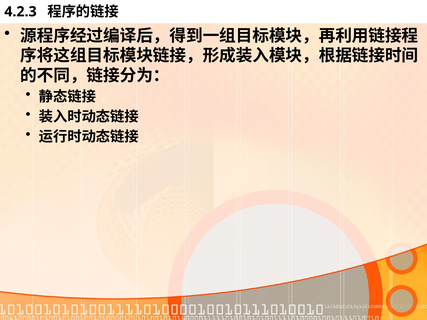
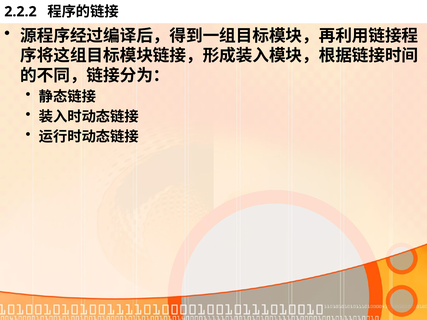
4.2.3: 4.2.3 -> 2.2.2 (20, 12)
